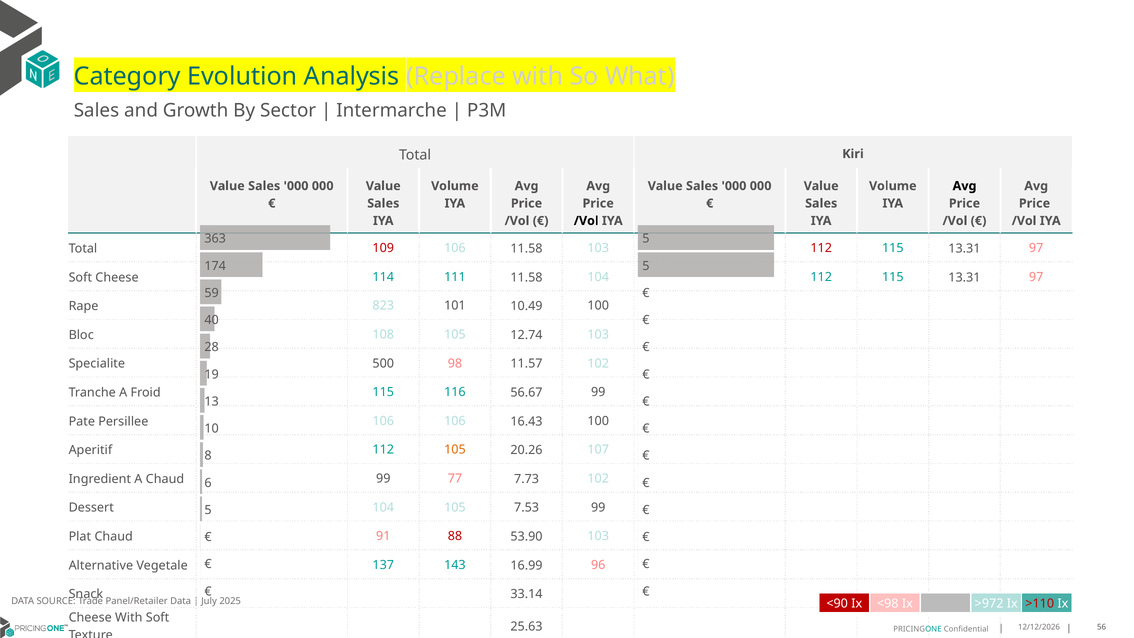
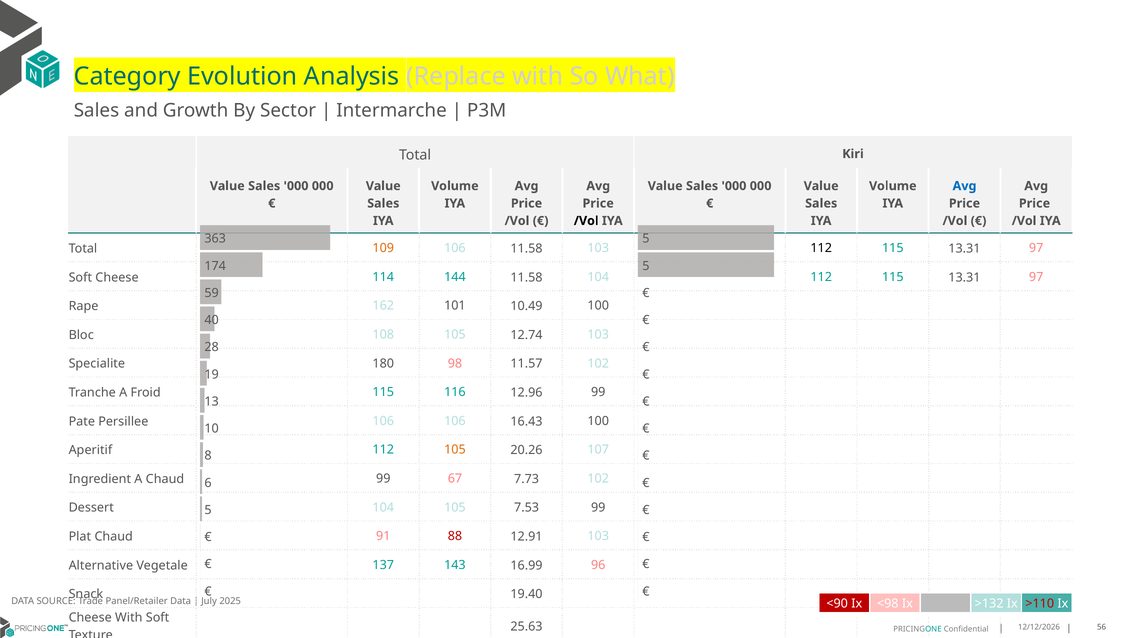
Avg colour: black -> blue (965, 186)
109 colour: red -> orange (383, 248)
112 colour: red -> black (821, 248)
111: 111 -> 144 (455, 277)
823: 823 -> 162 (383, 306)
500: 500 -> 180 (383, 363)
56.67: 56.67 -> 12.96 (526, 393)
77: 77 -> 67 (455, 479)
53.90: 53.90 -> 12.91 (526, 537)
33.14: 33.14 -> 19.40 (526, 594)
>972: >972 -> >132 (989, 603)
